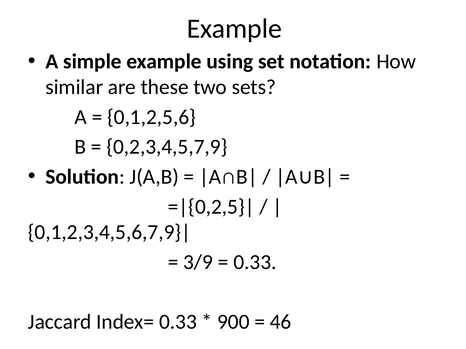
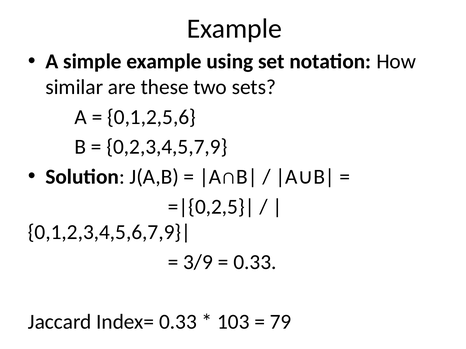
900: 900 -> 103 (233, 322)
46: 46 -> 79 (281, 322)
